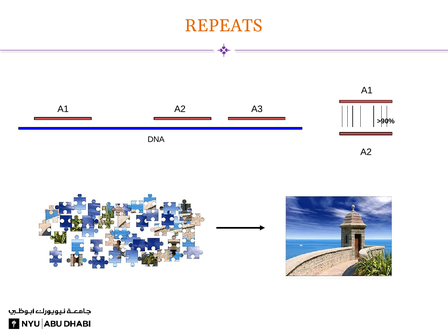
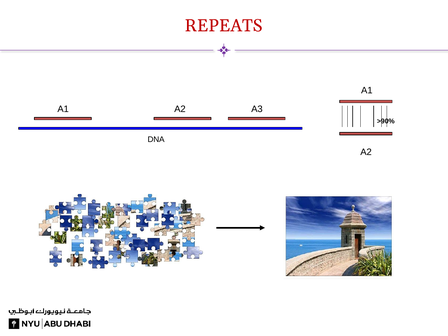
REPEATS colour: orange -> red (224, 26)
